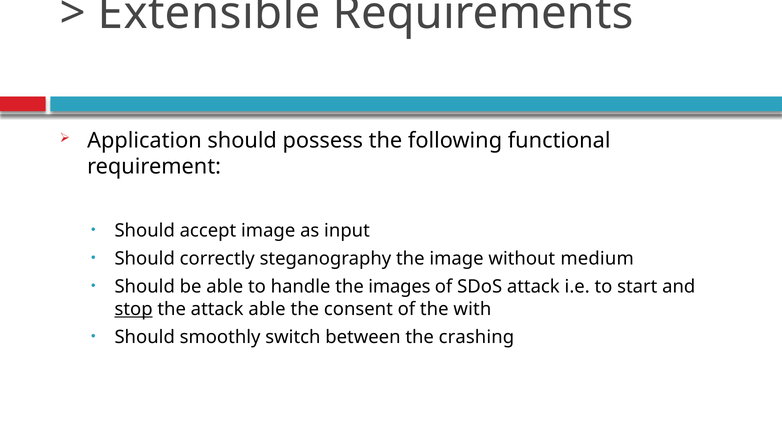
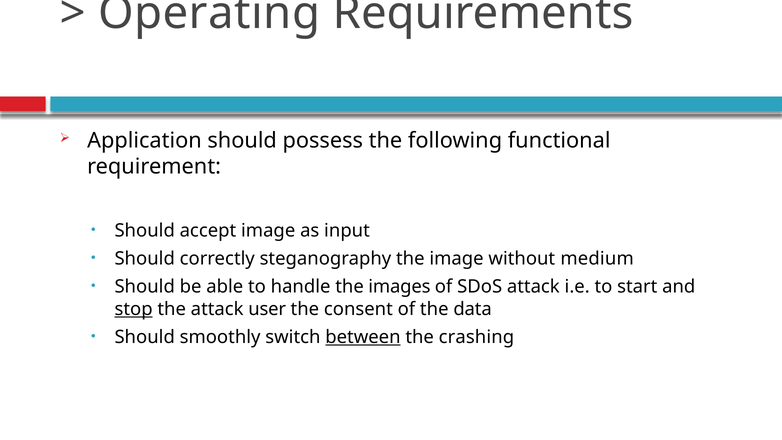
Extensible: Extensible -> Operating (209, 13)
attack able: able -> user (267, 309)
with: with -> data (473, 309)
between underline: none -> present (363, 337)
